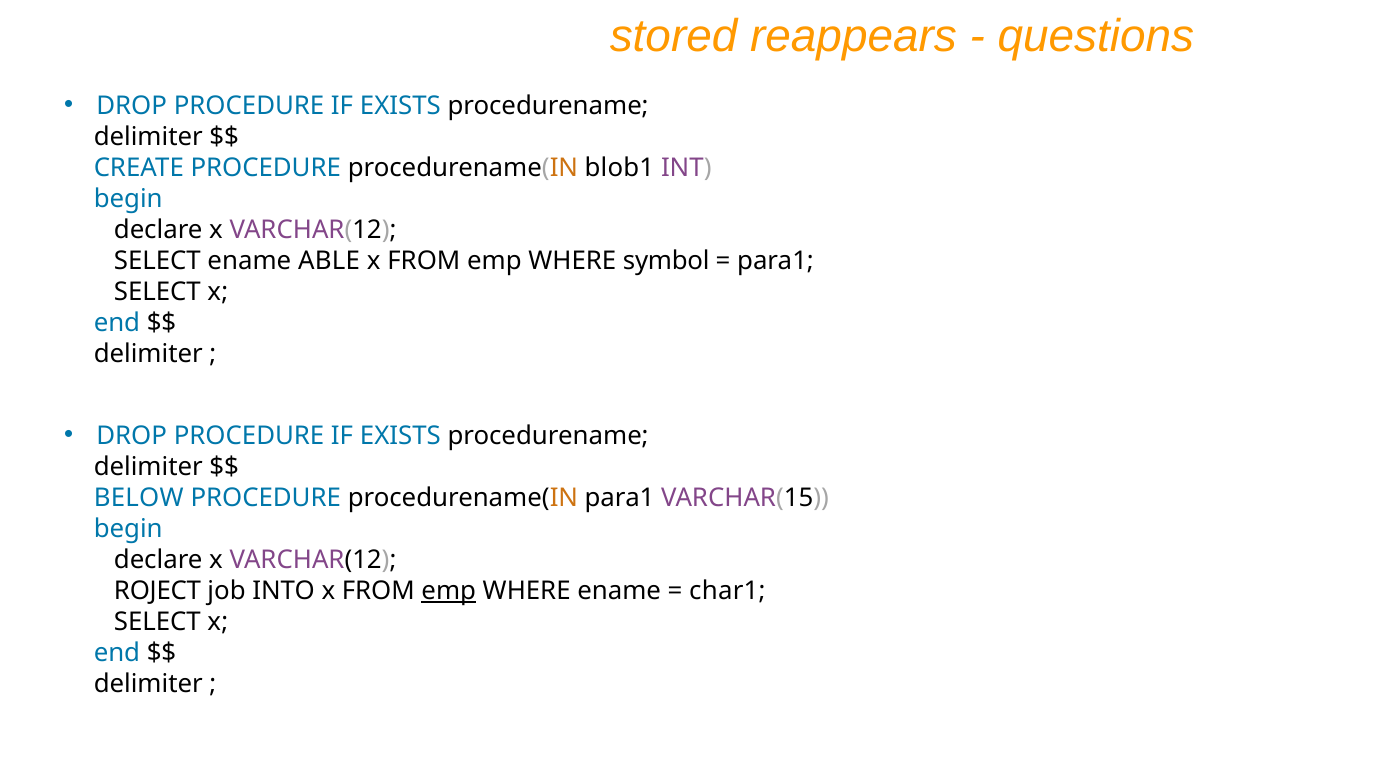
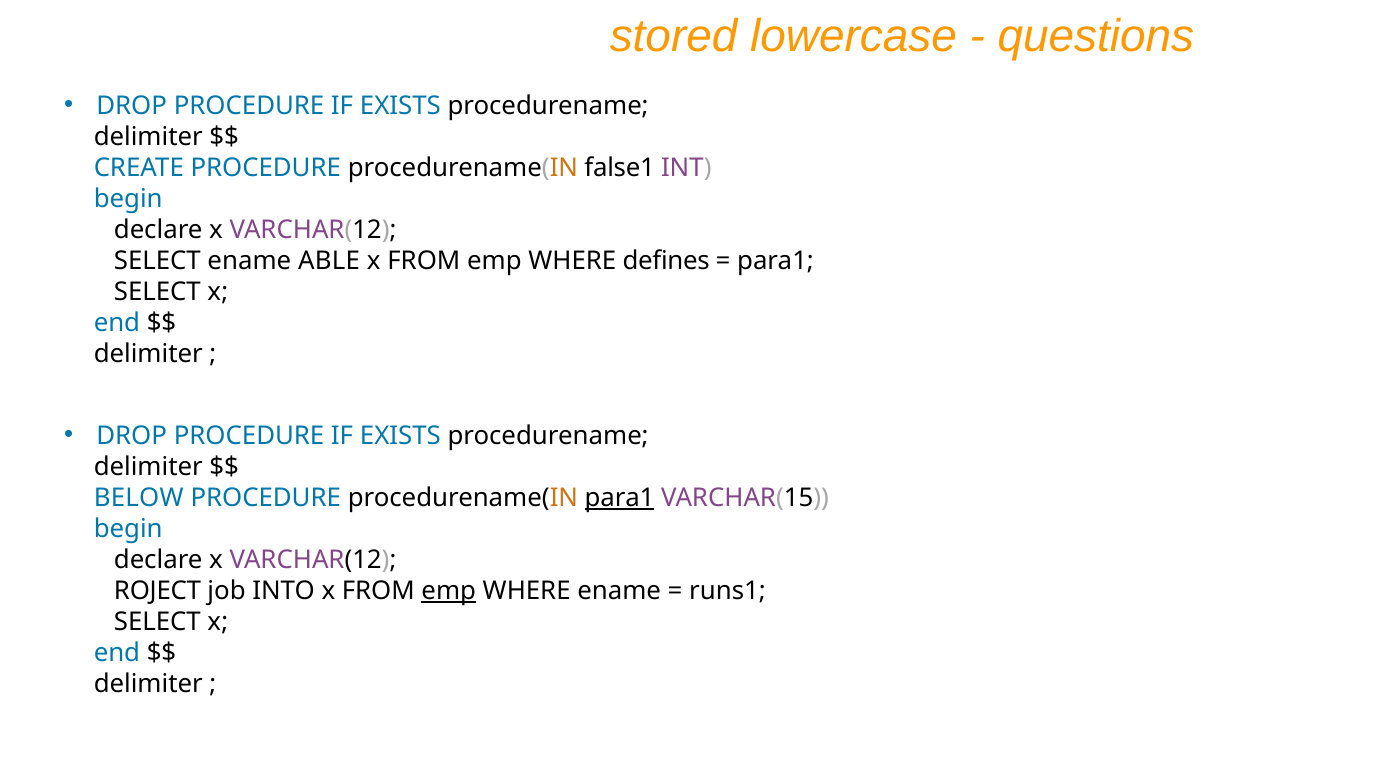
reappears: reappears -> lowercase (854, 36)
blob1: blob1 -> false1 (620, 167)
symbol: symbol -> defines (666, 260)
para1 underline: none -> present (620, 497)
char1: char1 -> runs1 (728, 590)
